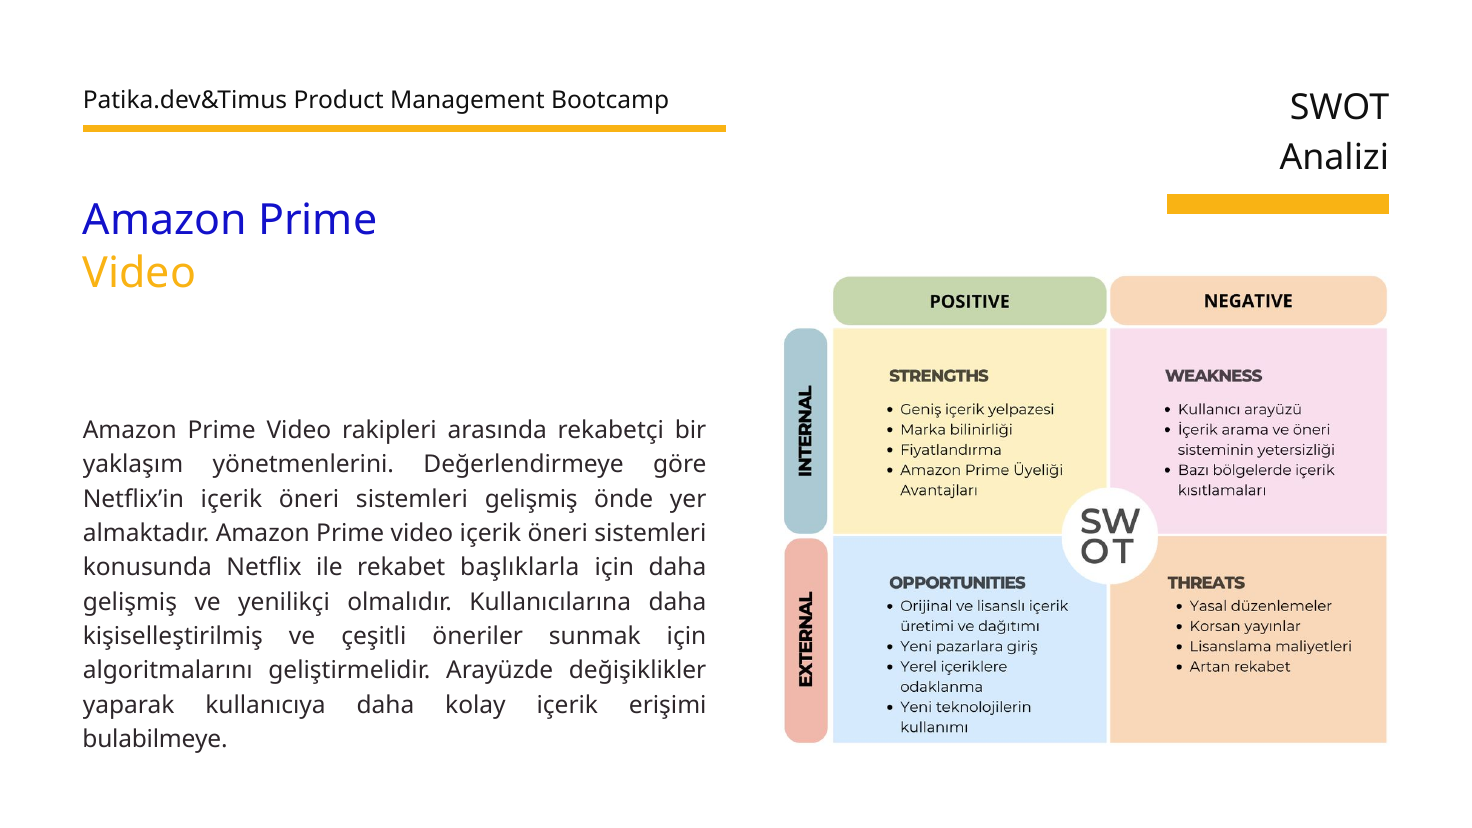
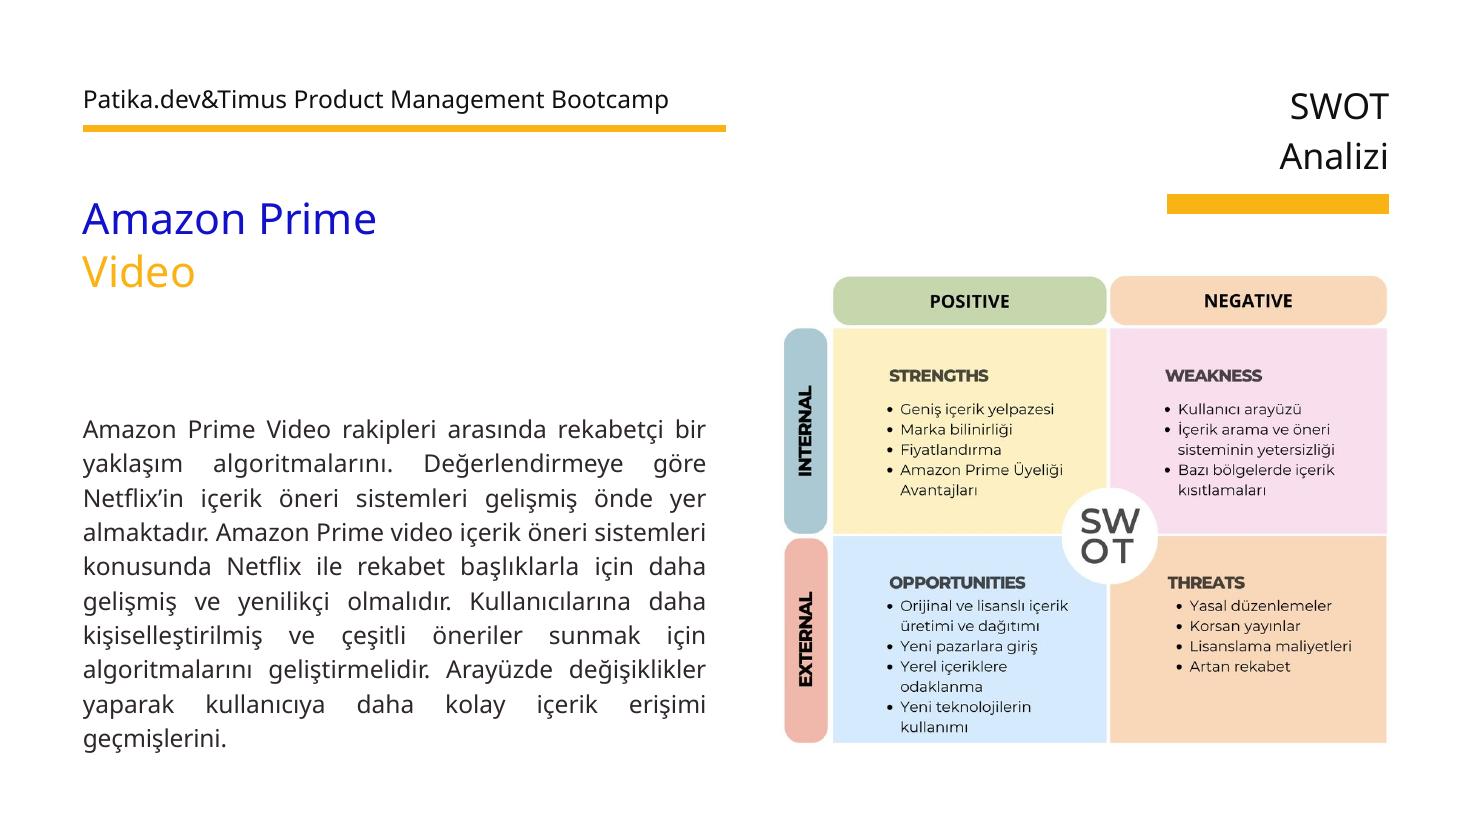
yaklaşım yönetmenlerini: yönetmenlerini -> algoritmalarını (303, 465)
bulabilmeye: bulabilmeye -> geçmişlerini (155, 739)
